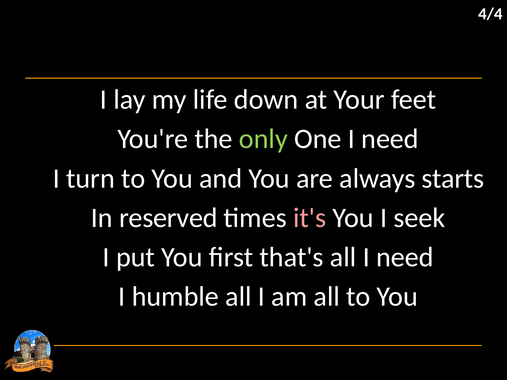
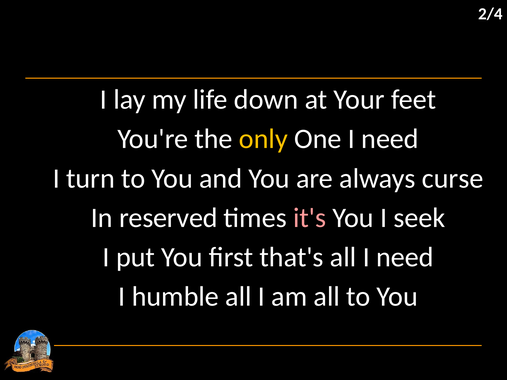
4/4: 4/4 -> 2/4 (490, 14)
only colour: light green -> yellow (263, 139)
starts: starts -> curse (453, 179)
